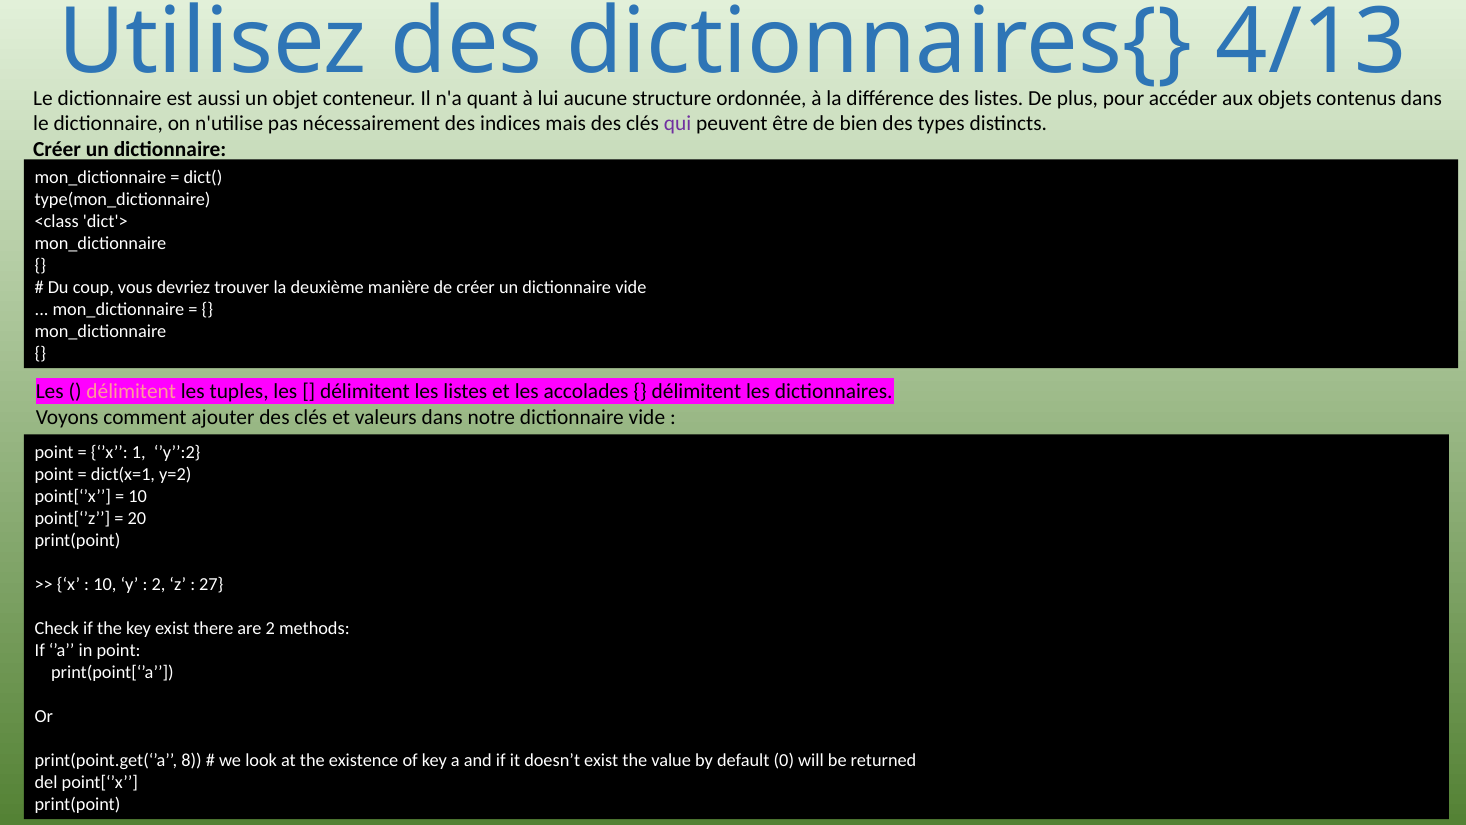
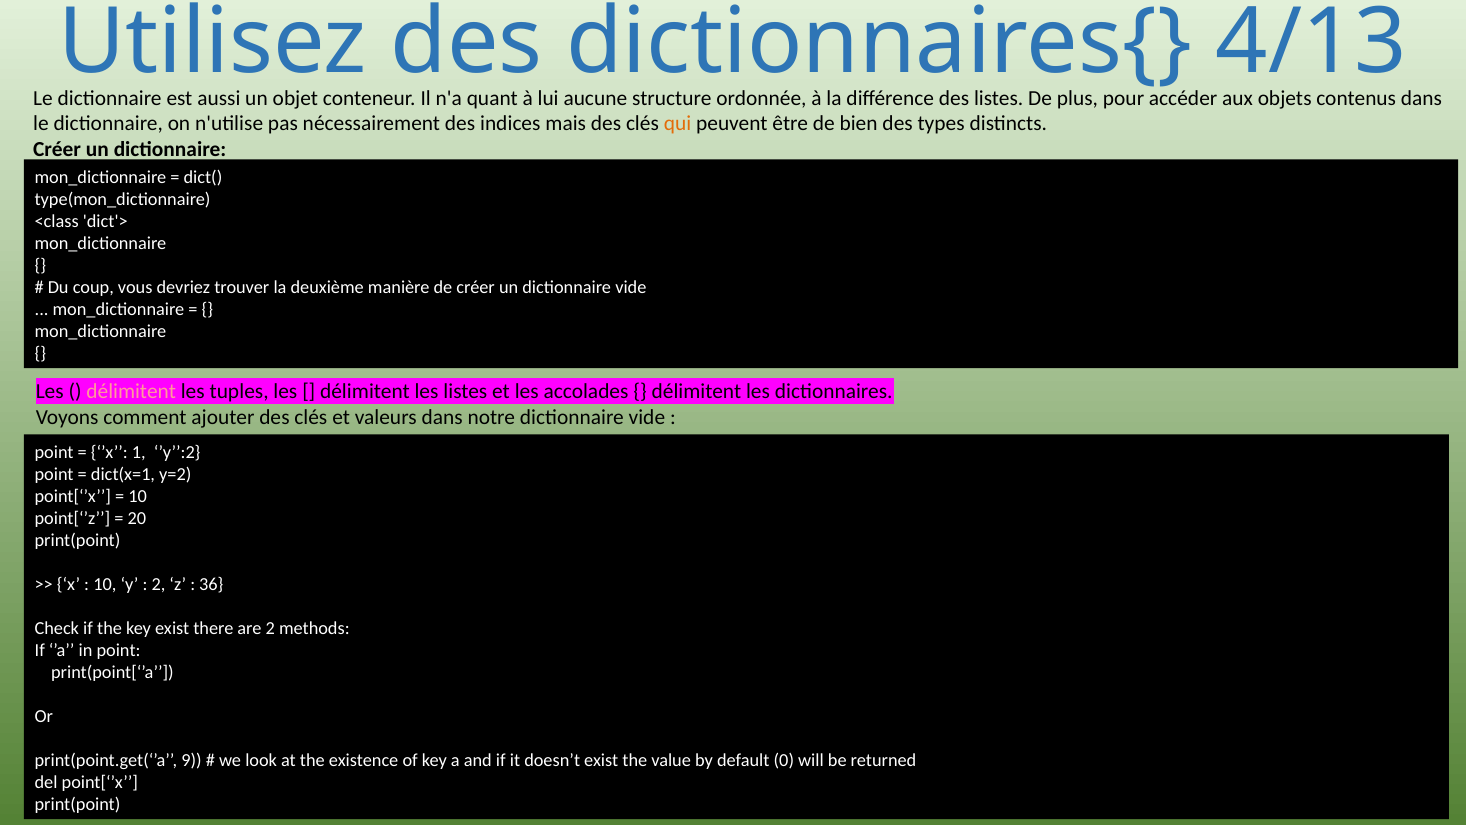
qui colour: purple -> orange (678, 124)
27: 27 -> 36 (211, 584)
8: 8 -> 9 (192, 760)
